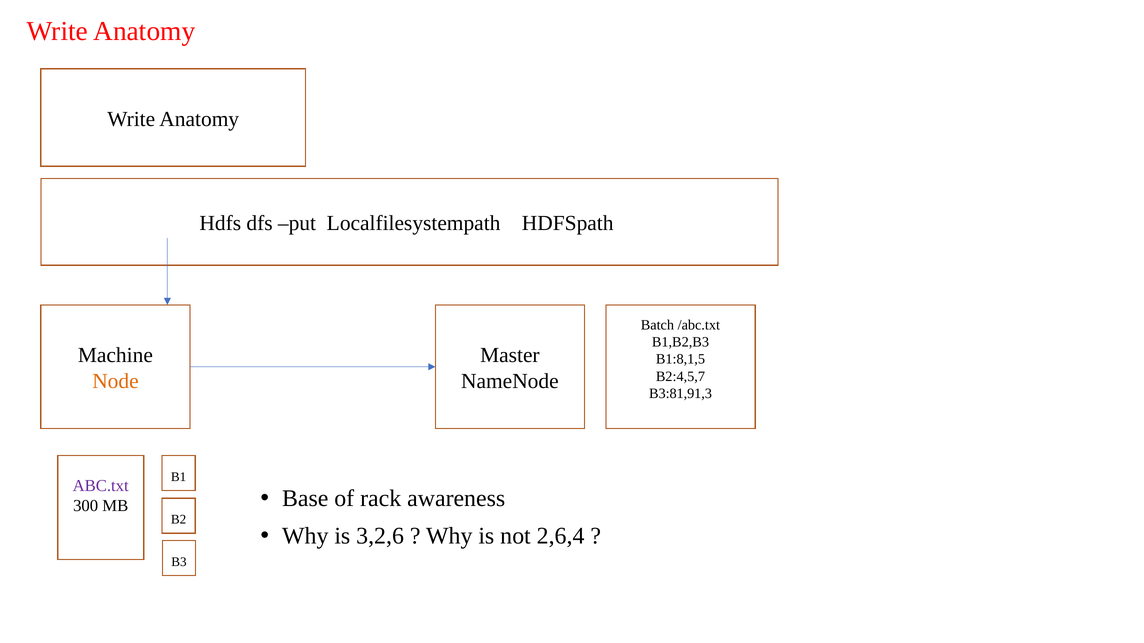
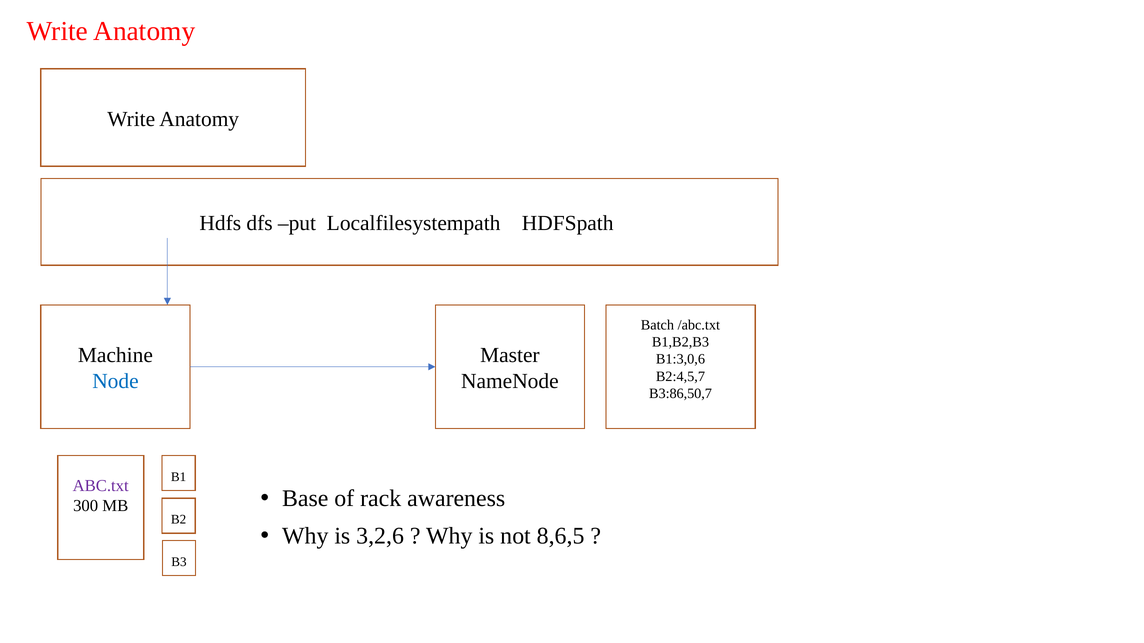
B1:8,1,5: B1:8,1,5 -> B1:3,0,6 (681, 359)
Node colour: orange -> blue (115, 381)
B3:81,91,3: B3:81,91,3 -> B3:86,50,7 (681, 394)
2,6,4: 2,6,4 -> 8,6,5 (561, 536)
